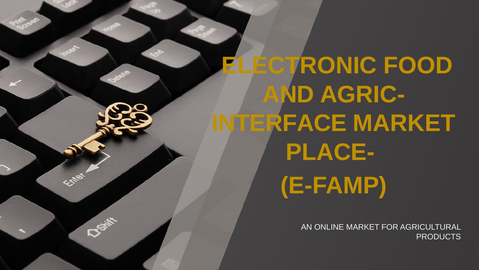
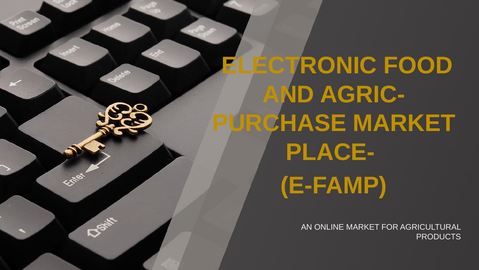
INTERFACE: INTERFACE -> PURCHASE (279, 123)
